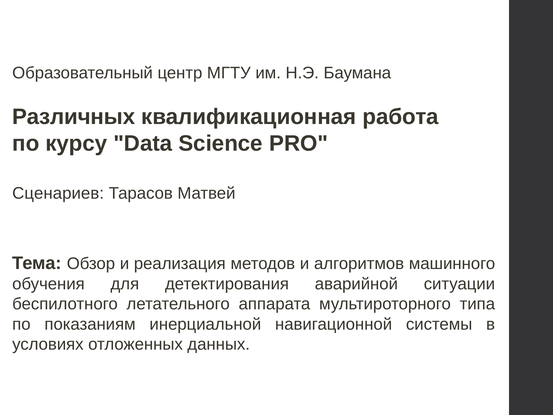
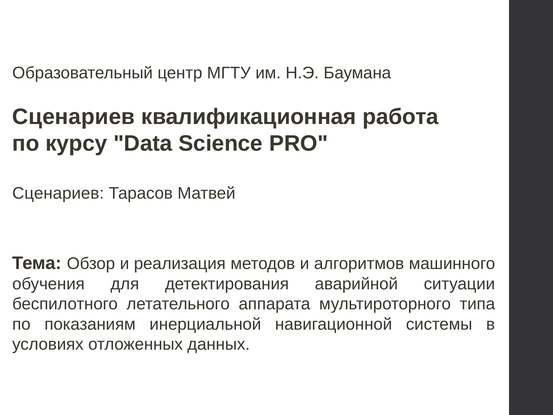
Различных: Различных -> Сценариев (74, 117)
